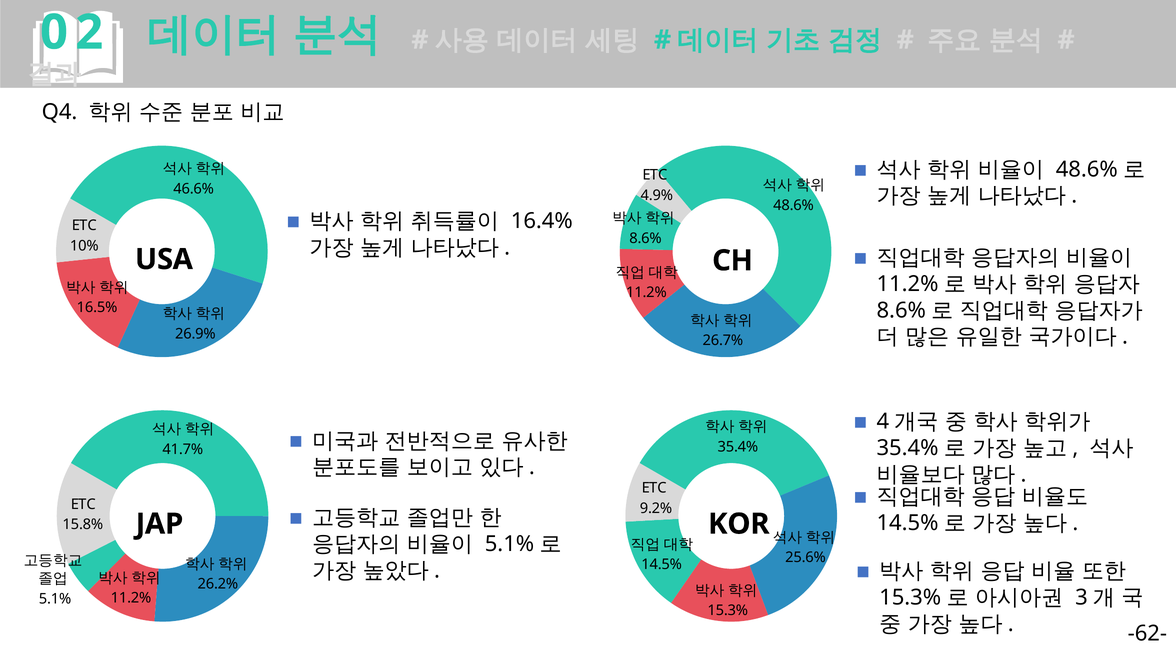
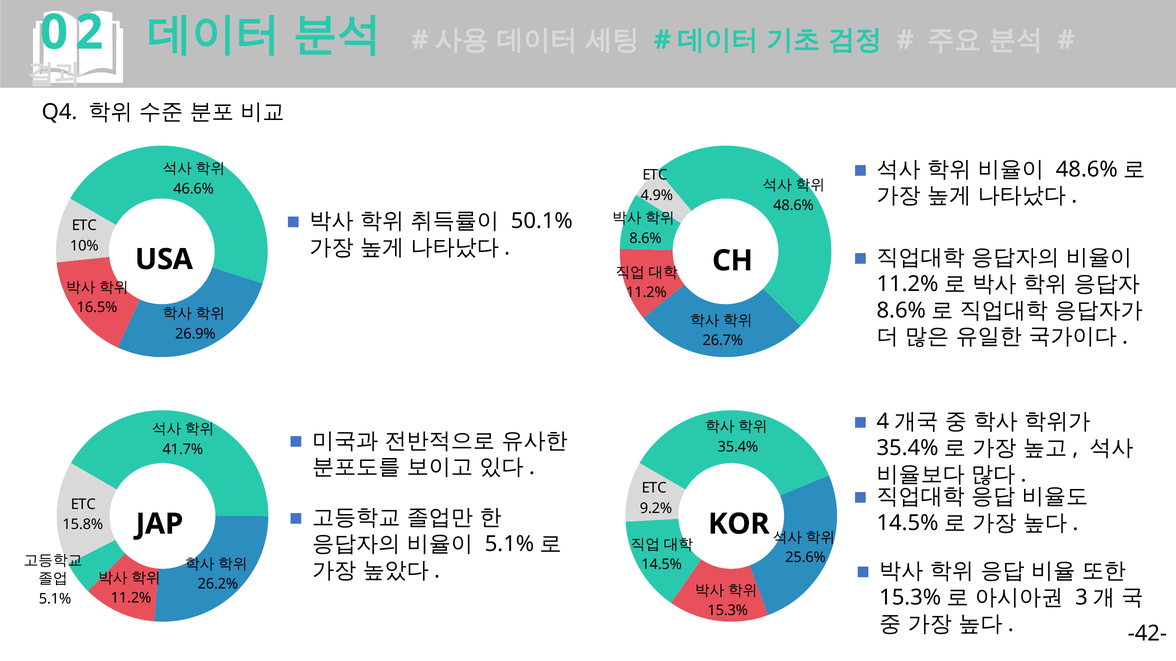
16.4%: 16.4% -> 50.1% (542, 221)
-62-: -62- -> -42- (1147, 634)
